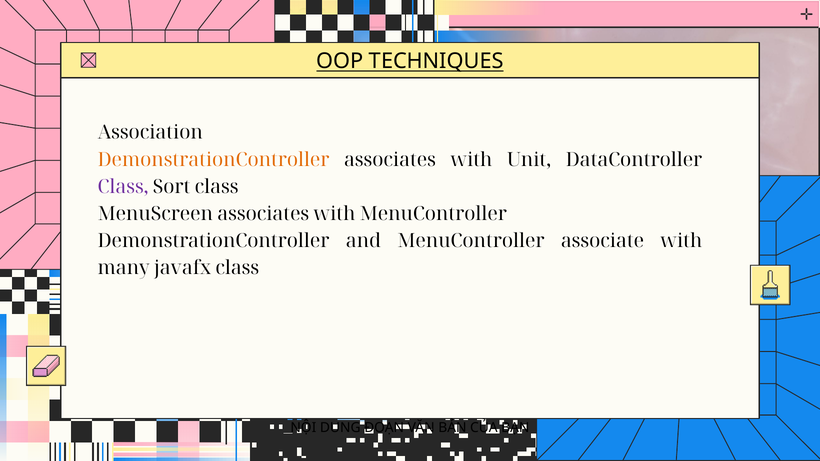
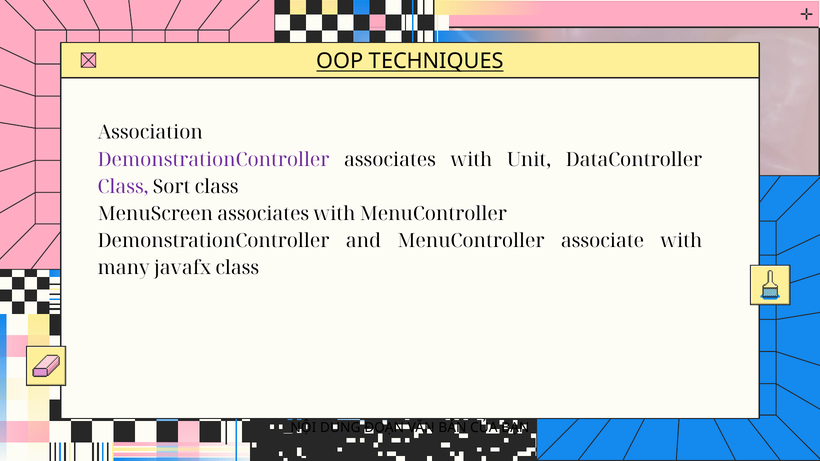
DemonstrationController colour: orange -> purple (214, 160)
